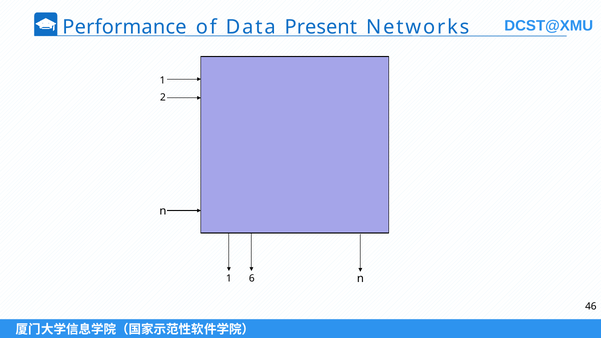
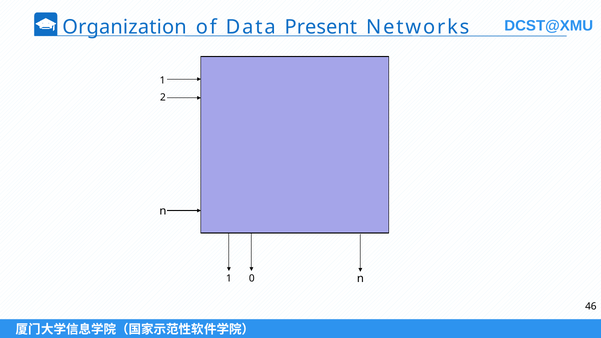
Performance: Performance -> Organization (125, 27)
6: 6 -> 0 (252, 278)
